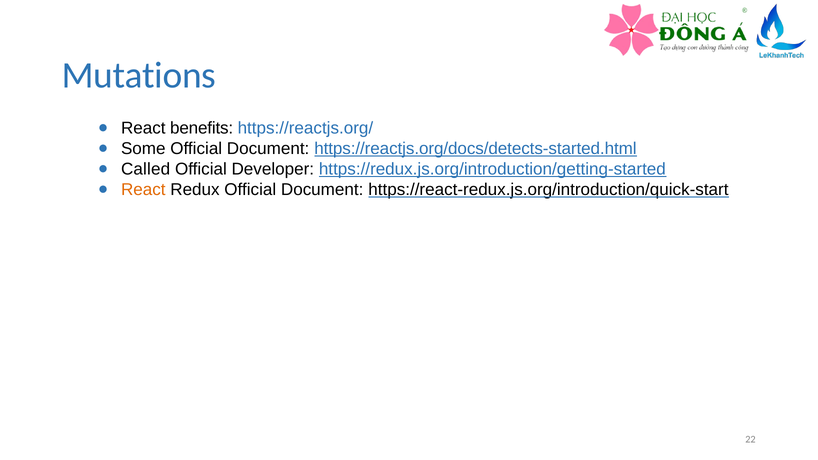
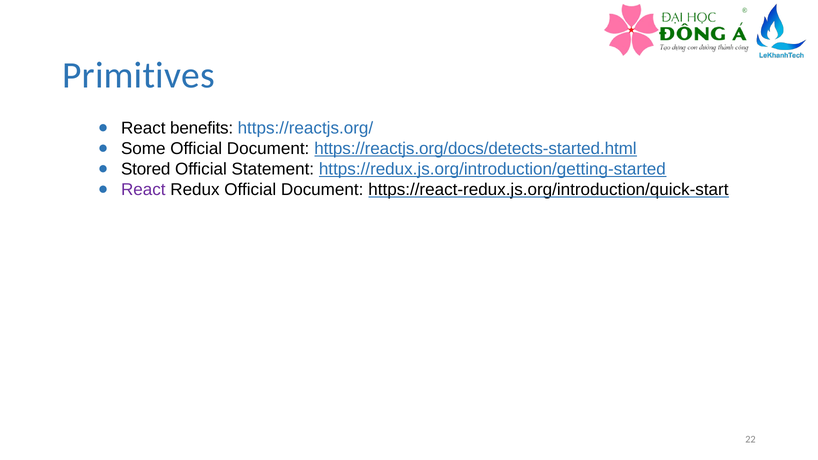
Mutations: Mutations -> Primitives (139, 76)
Called: Called -> Stored (146, 169)
Developer: Developer -> Statement (273, 169)
React colour: orange -> purple (143, 190)
